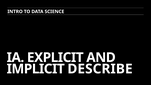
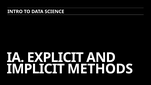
DESCRIBE: DESCRIBE -> METHODS (100, 69)
